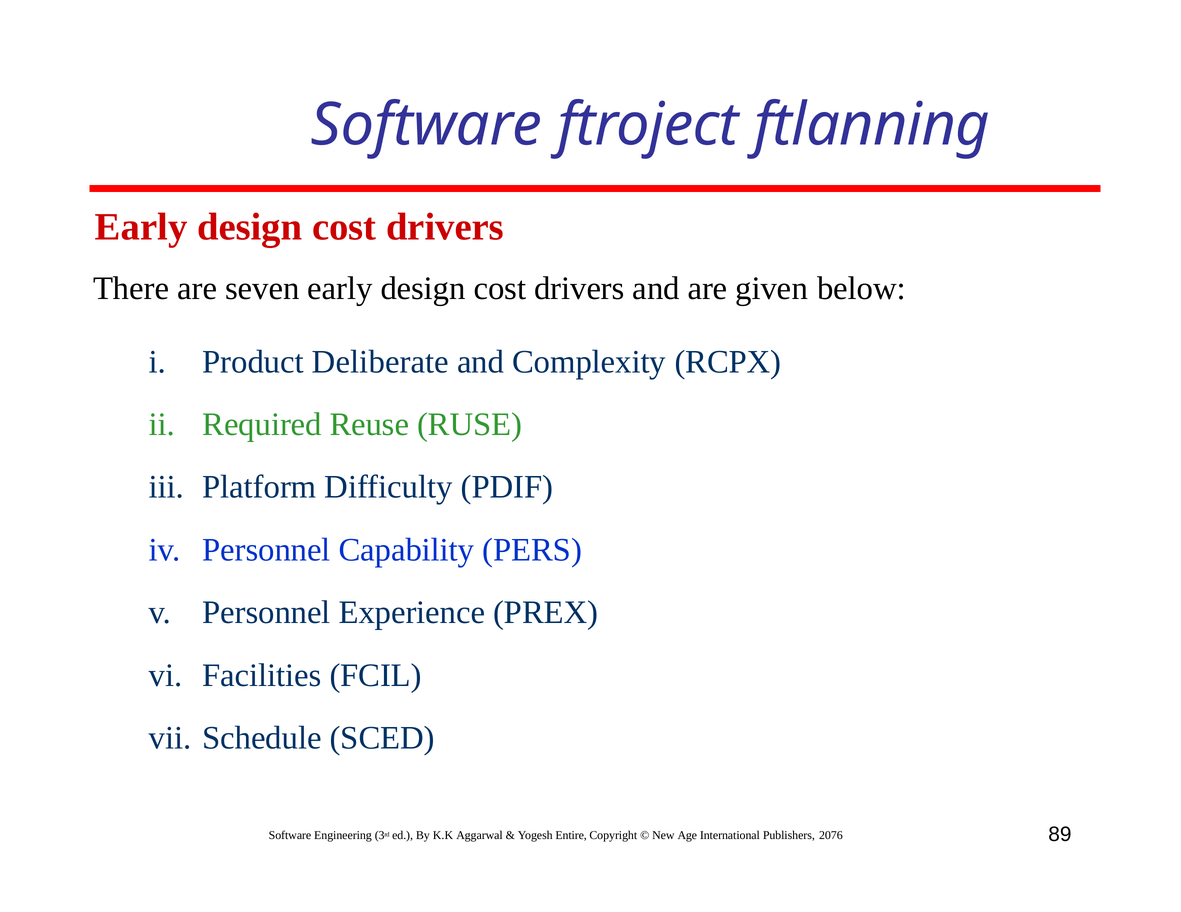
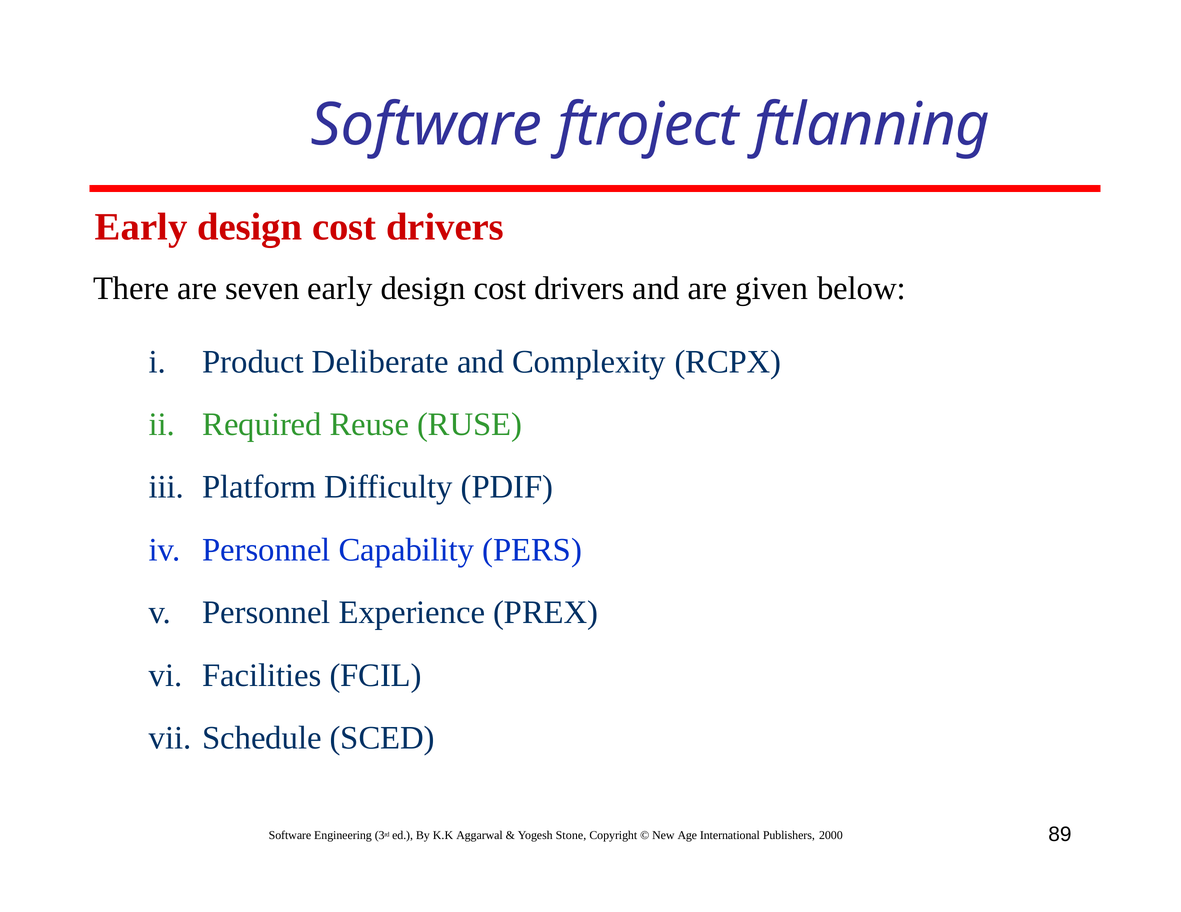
Entire: Entire -> Stone (571, 836)
2076: 2076 -> 2000 (831, 836)
